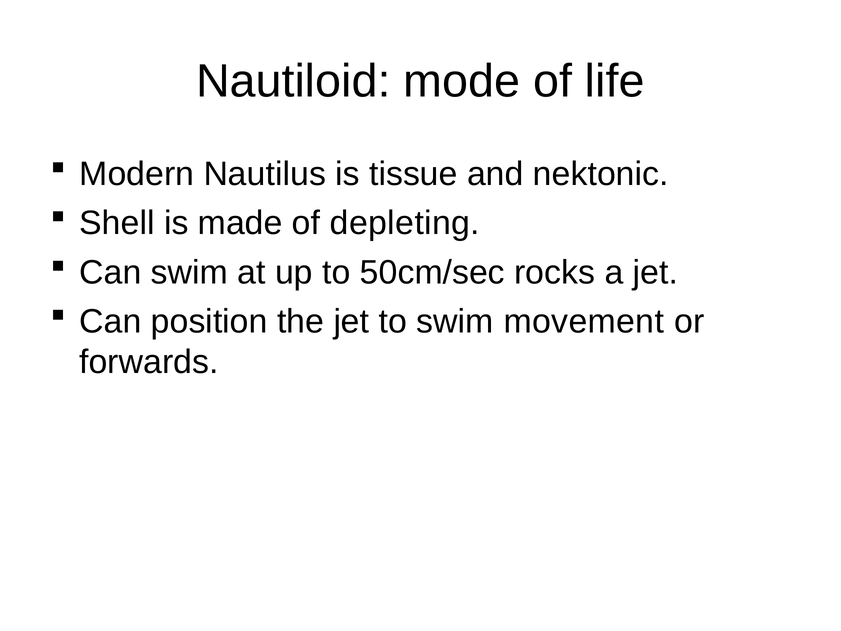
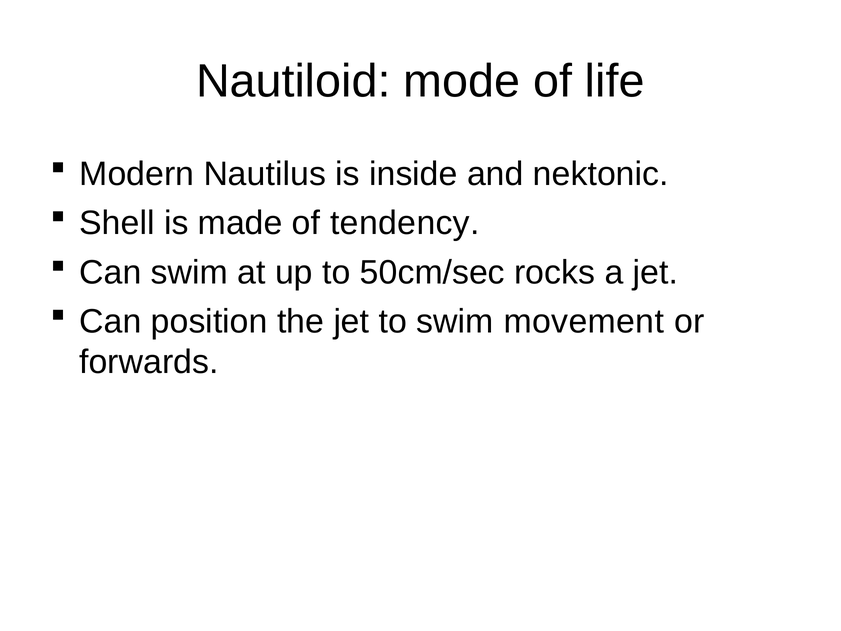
tissue: tissue -> inside (413, 174)
depleting: depleting -> tendency (405, 223)
